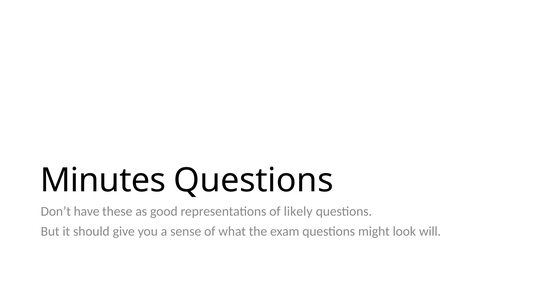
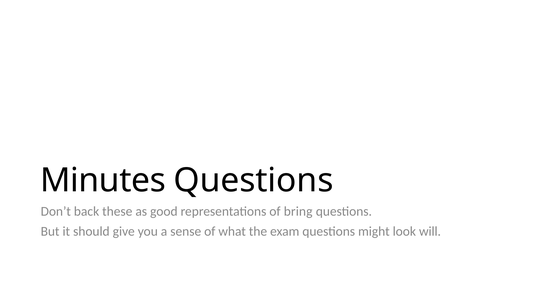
have: have -> back (87, 211)
likely: likely -> bring (298, 211)
